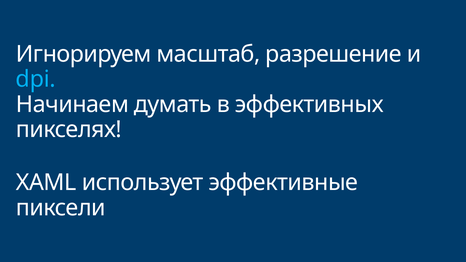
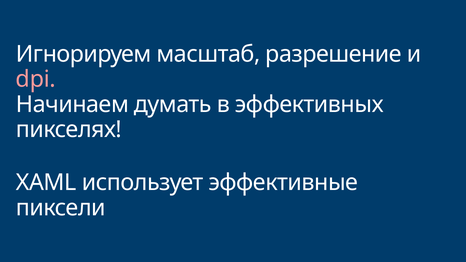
dpi colour: light blue -> pink (36, 79)
